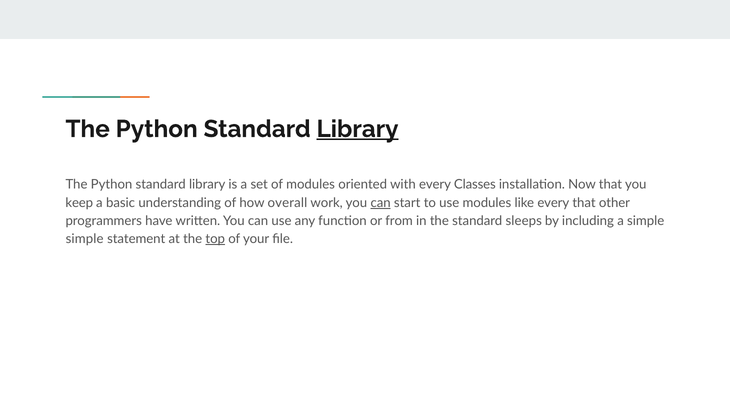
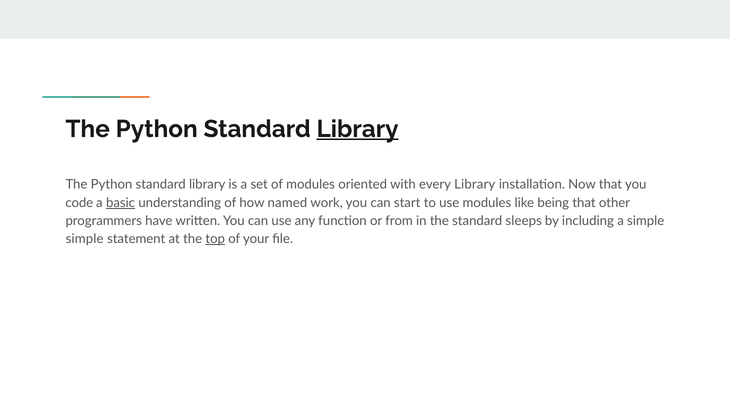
every Classes: Classes -> Library (475, 184)
keep: keep -> code (79, 203)
basic underline: none -> present (121, 203)
overall: overall -> named (287, 203)
can underline: present -> none (381, 203)
like every: every -> being (553, 203)
